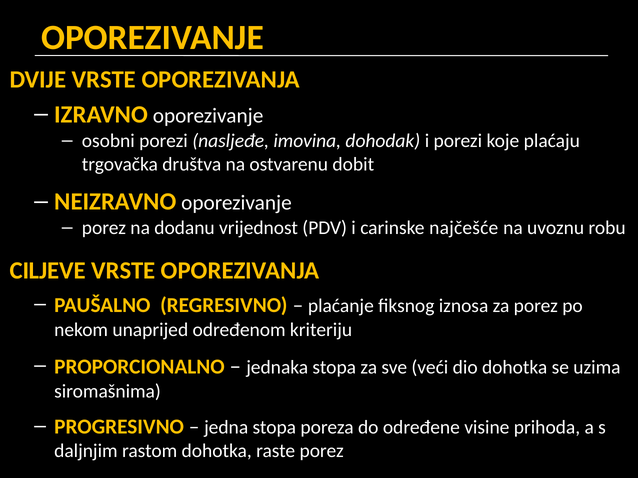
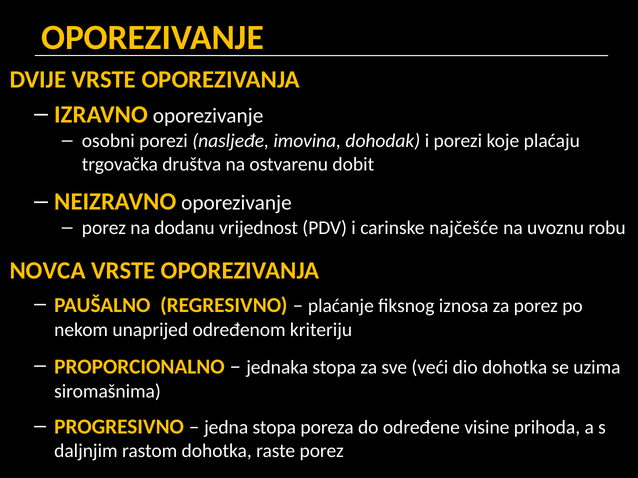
CILJEVE: CILJEVE -> NOVCA (48, 271)
